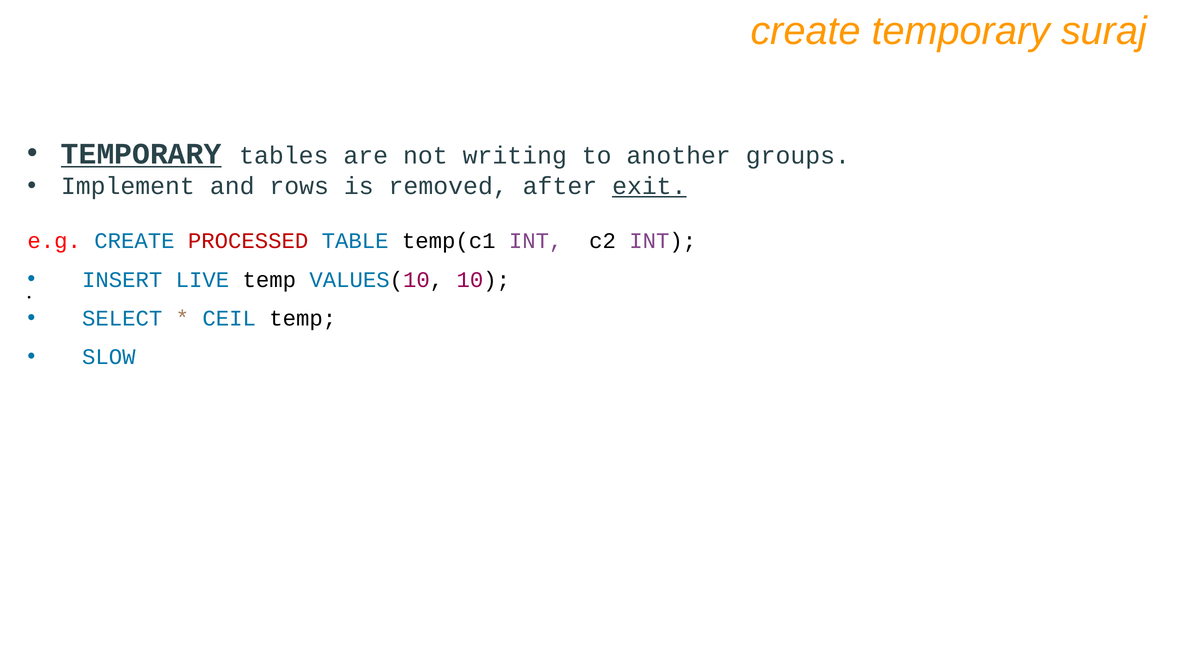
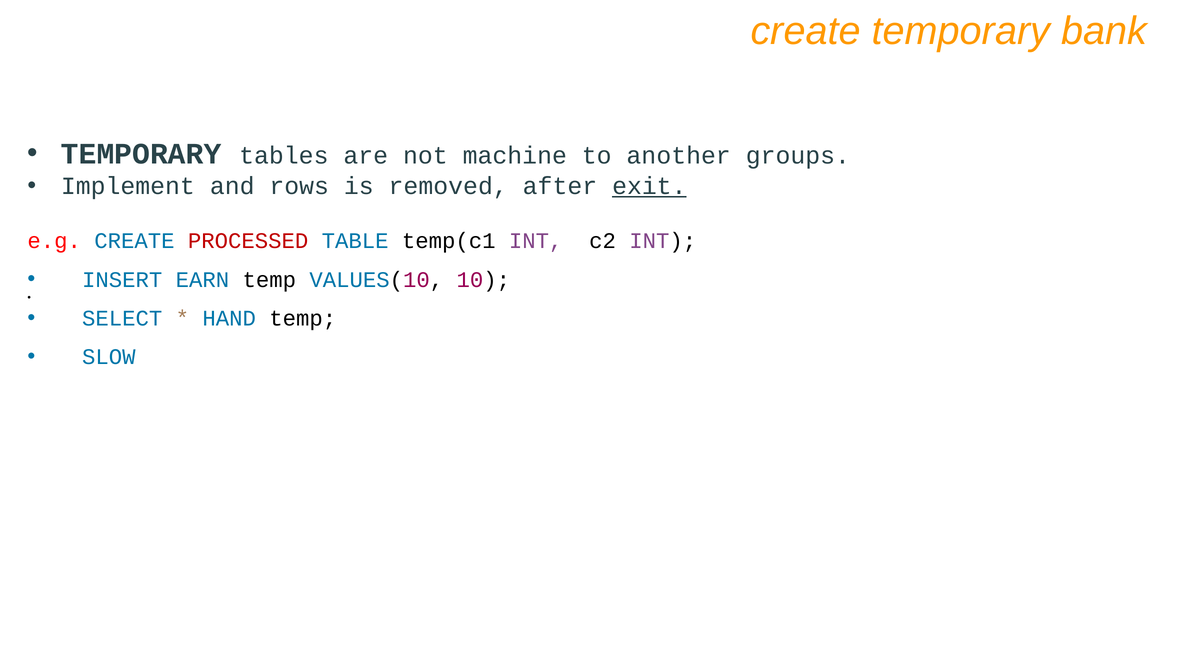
suraj: suraj -> bank (1104, 31)
TEMPORARY underline: present -> none (141, 154)
writing: writing -> machine (515, 155)
LIVE: LIVE -> EARN (202, 280)
CEIL: CEIL -> HAND (229, 318)
